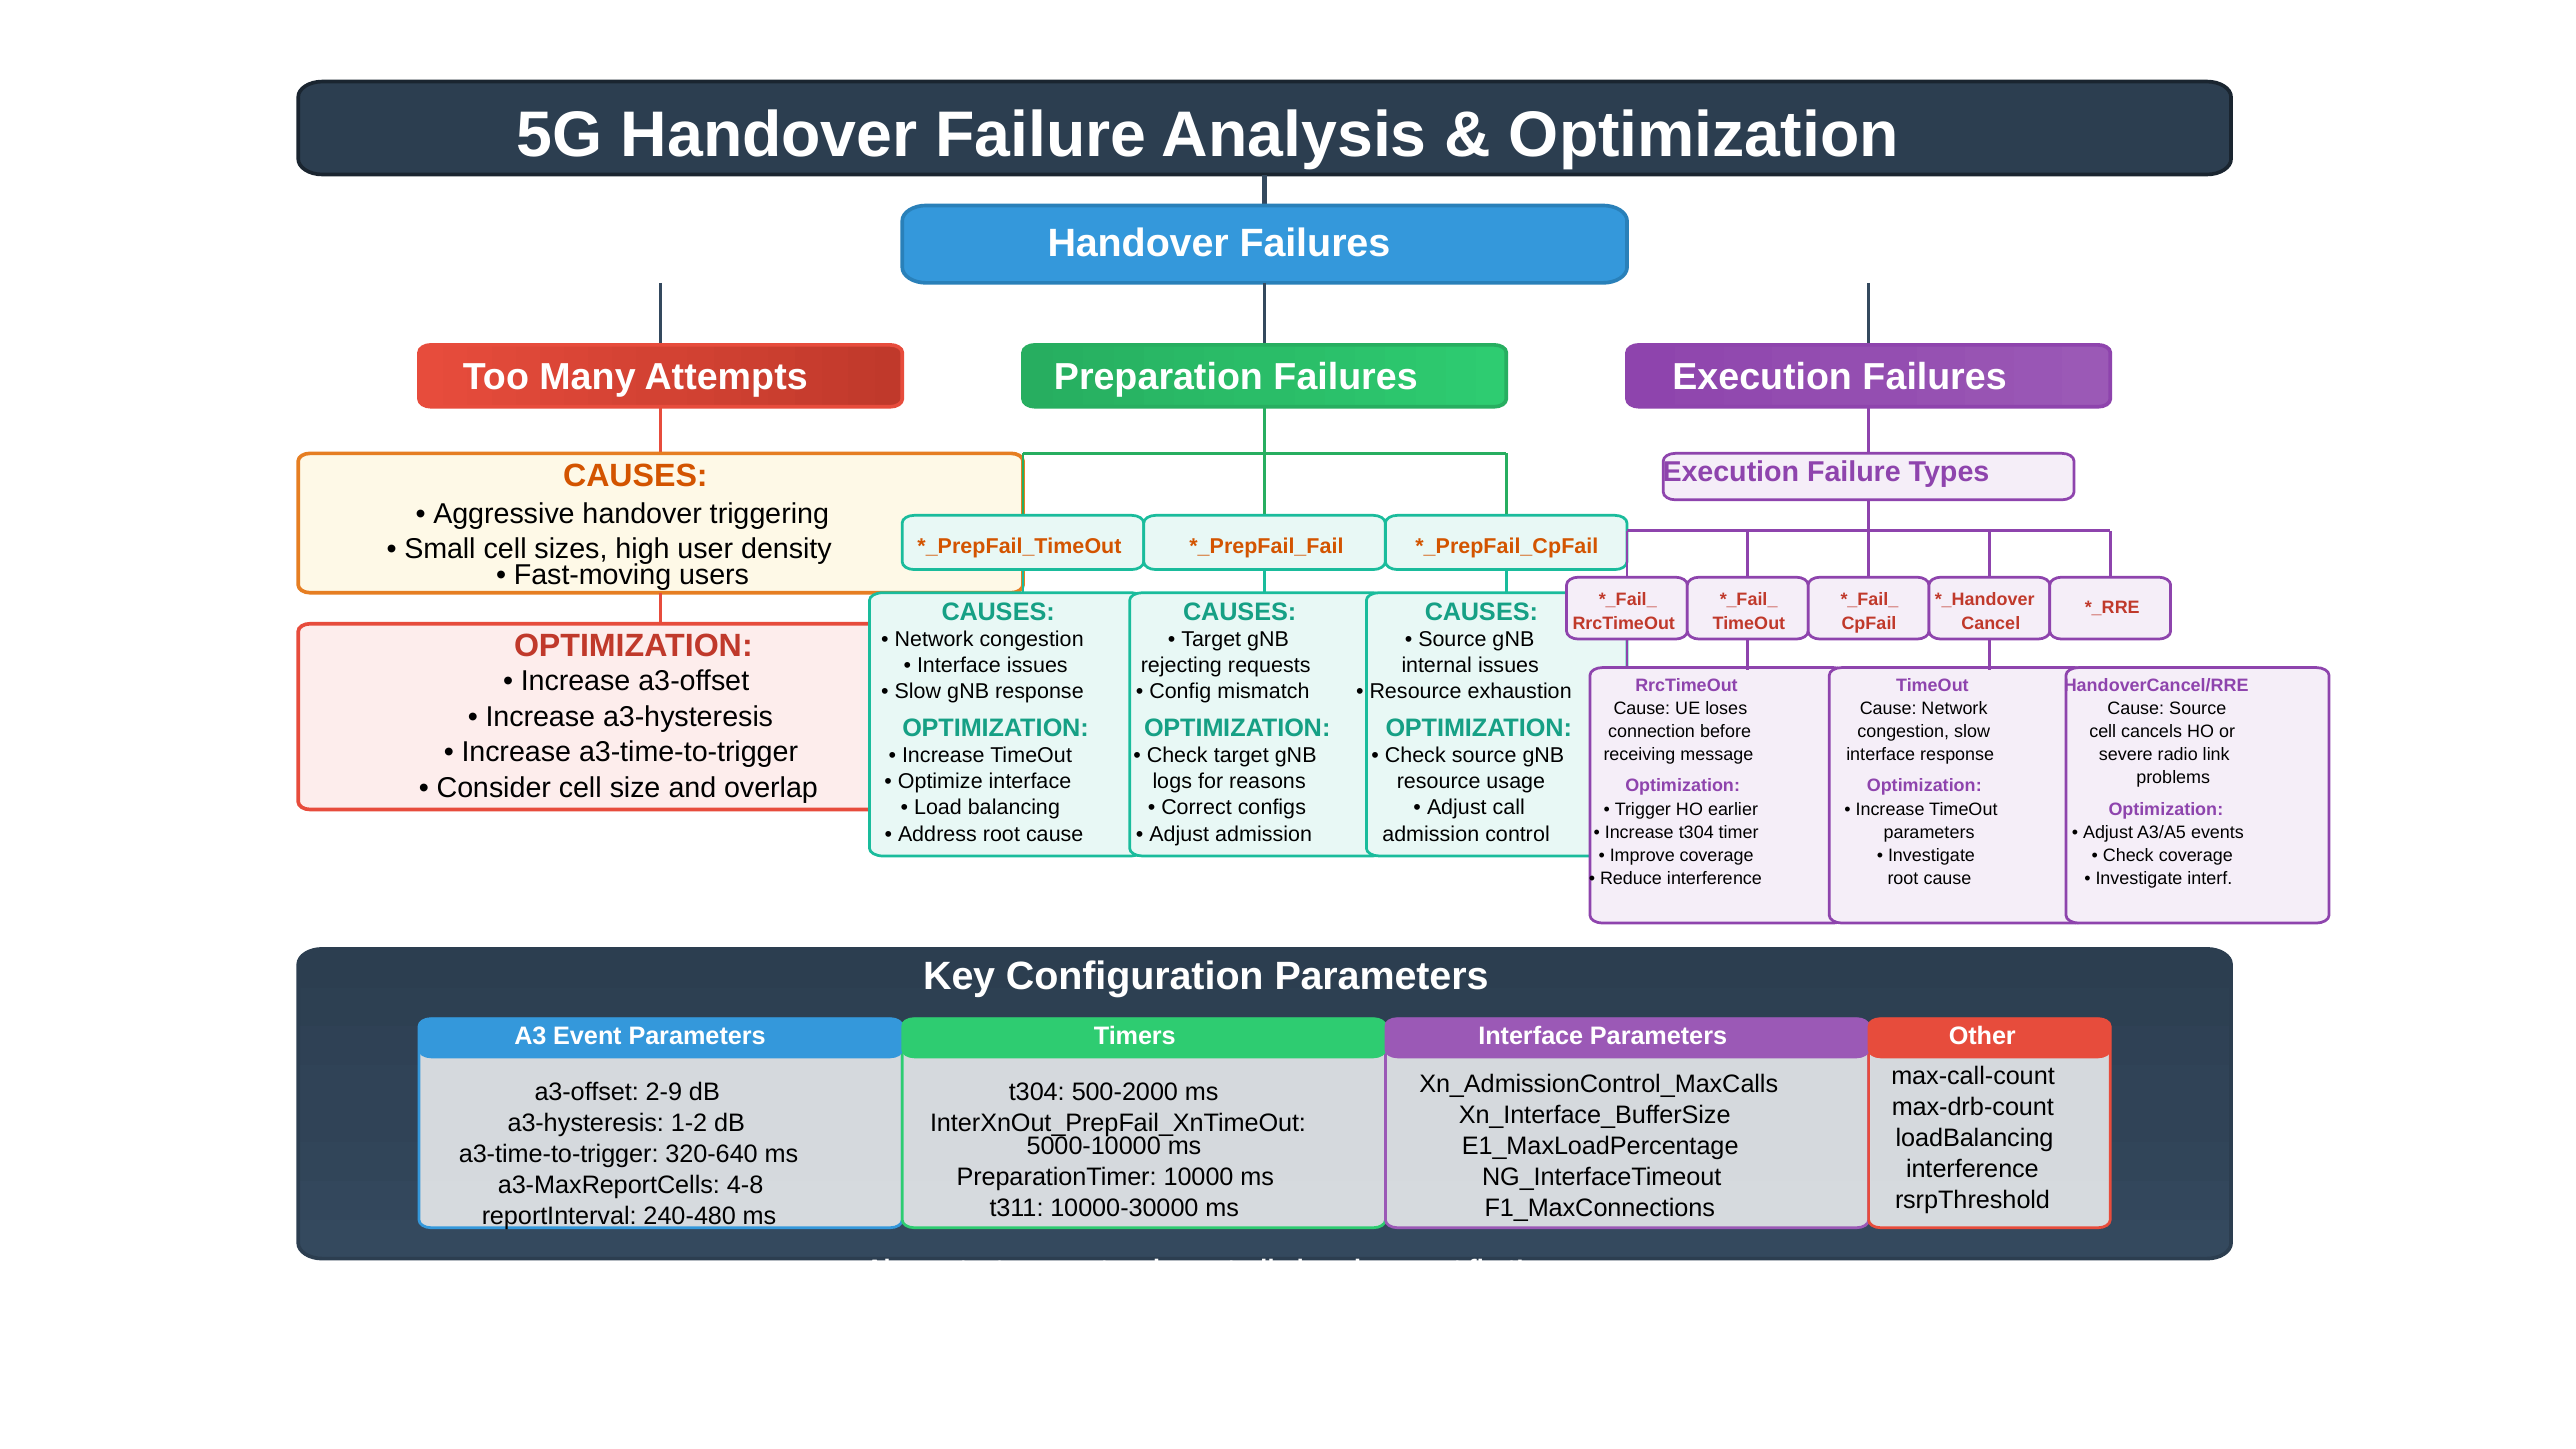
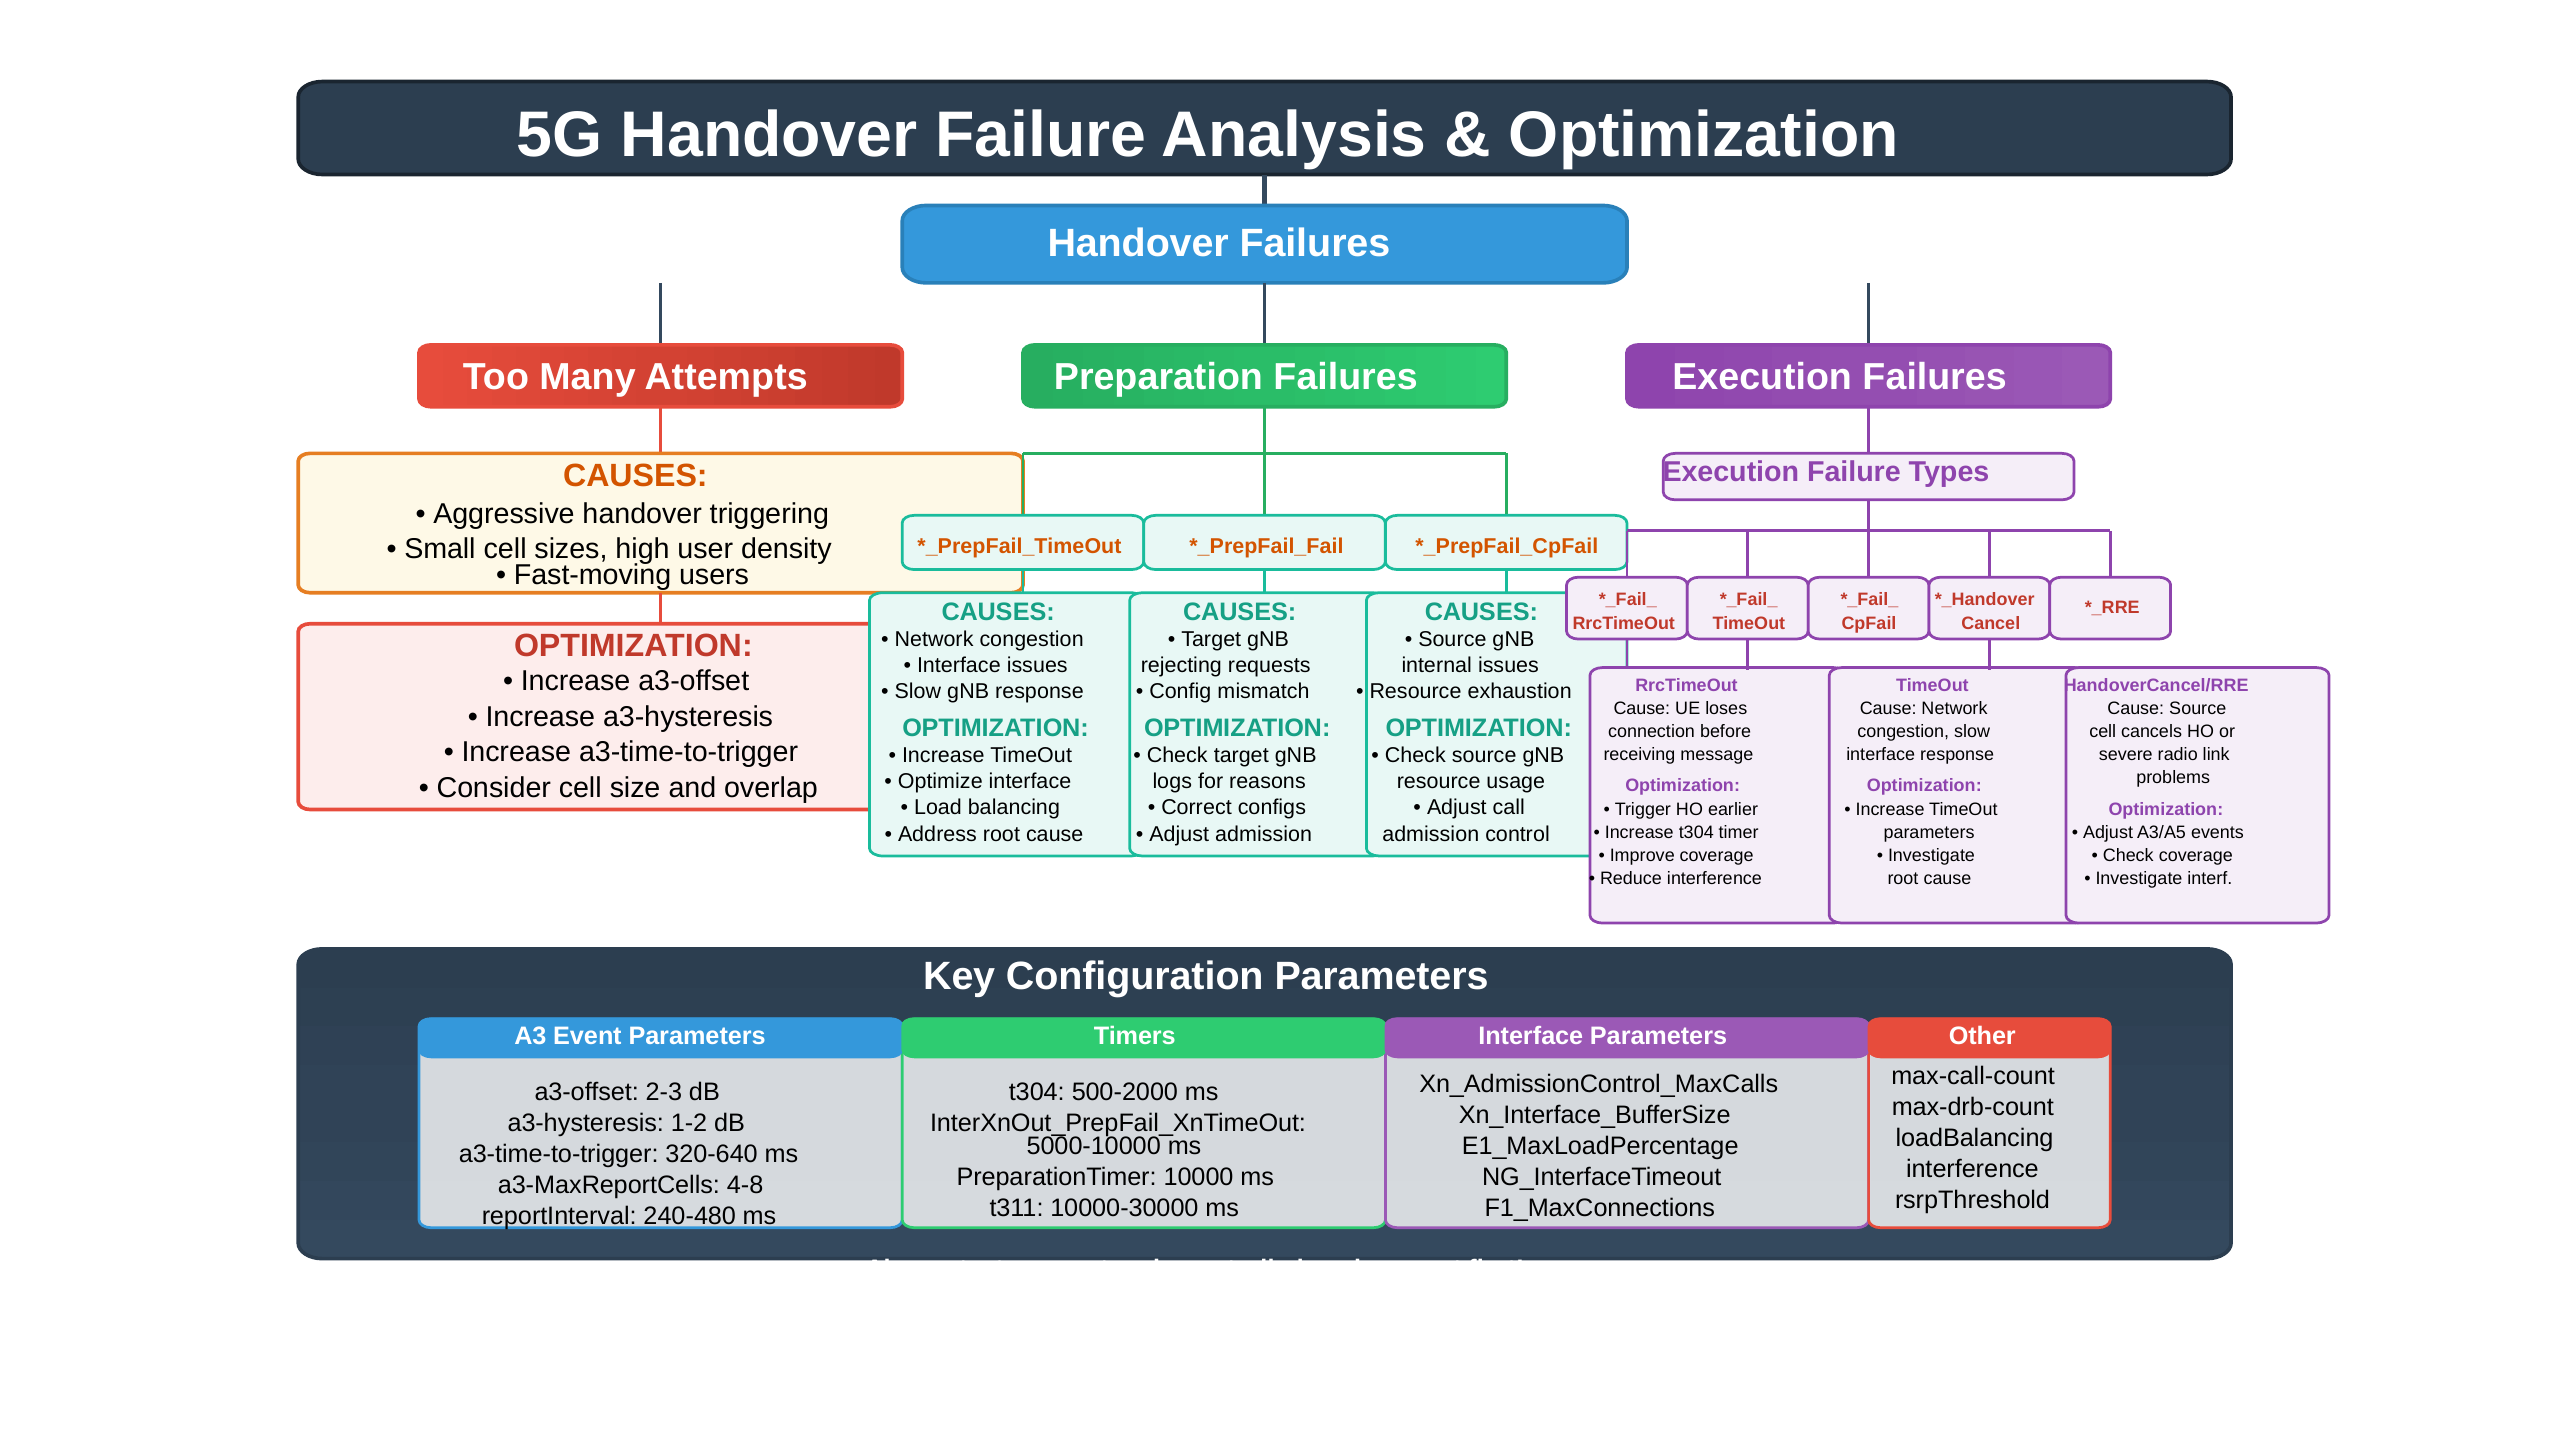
2-9: 2-9 -> 2-3 (664, 1092)
